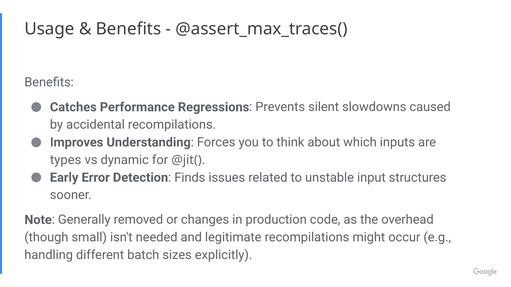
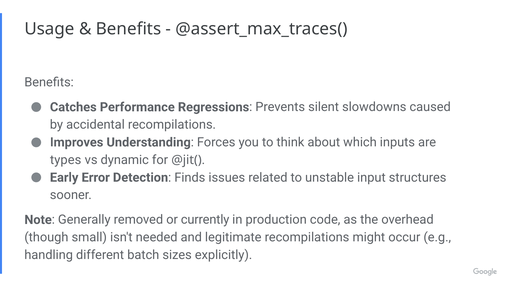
changes: changes -> currently (205, 220)
